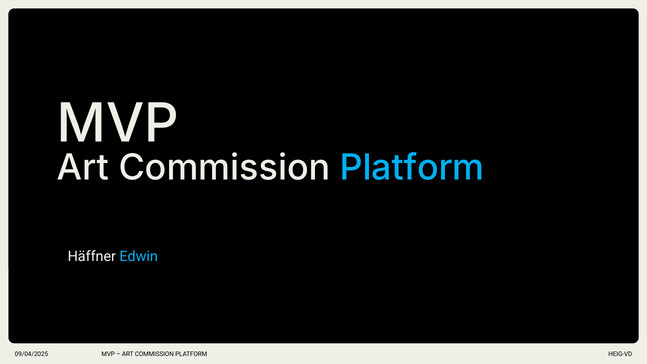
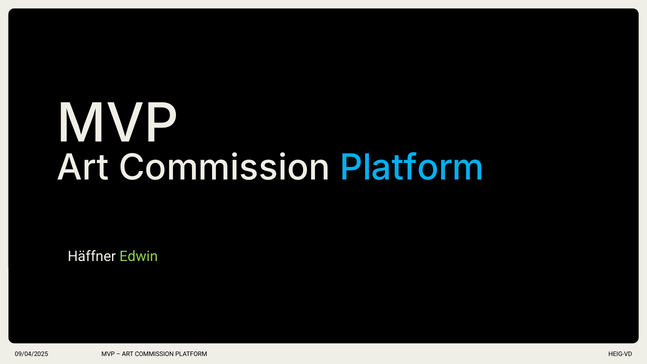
Edwin colour: light blue -> light green (139, 256)
